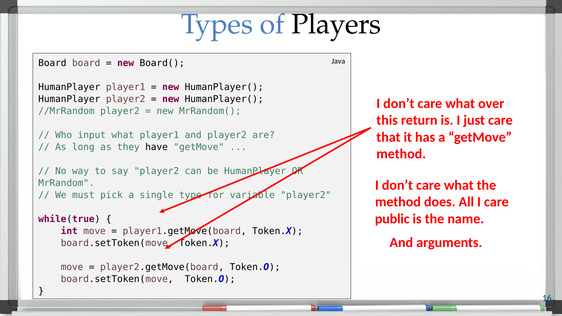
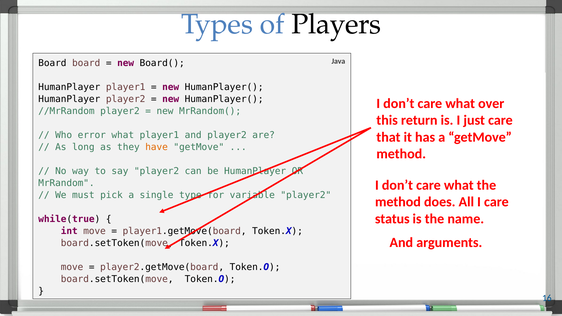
input: input -> error (92, 135)
have colour: black -> orange (157, 147)
public: public -> status (392, 219)
